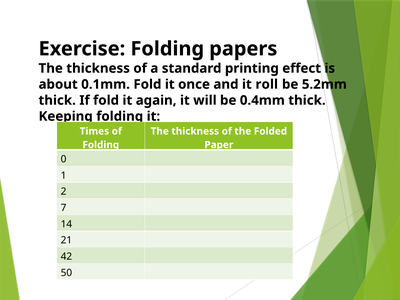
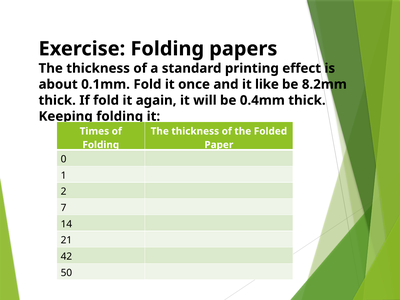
roll: roll -> like (267, 84)
5.2mm: 5.2mm -> 8.2mm (324, 84)
